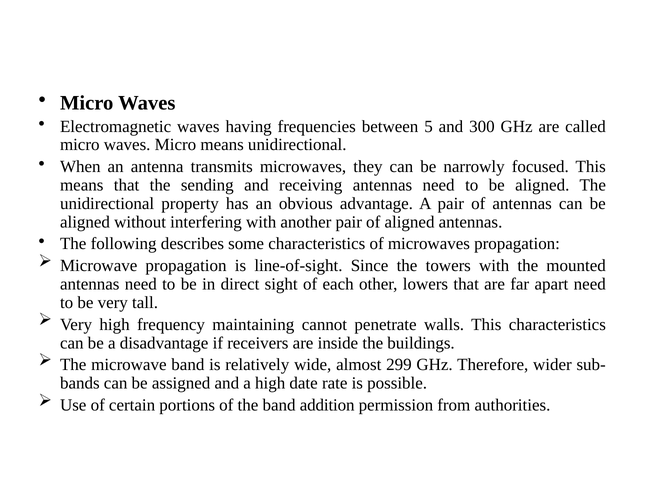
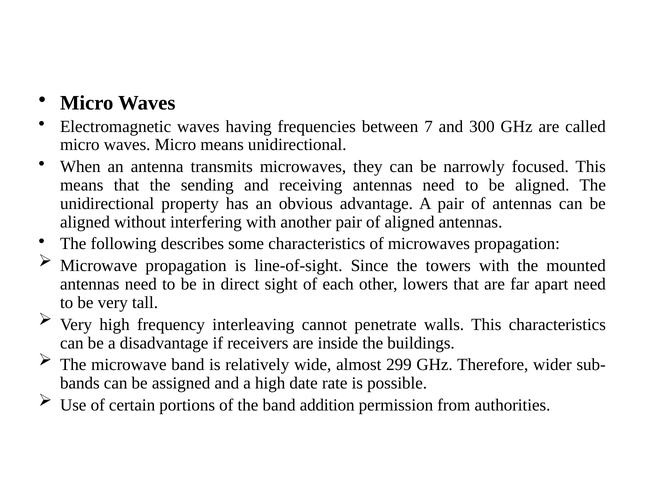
5: 5 -> 7 (429, 126)
maintaining: maintaining -> interleaving (253, 324)
